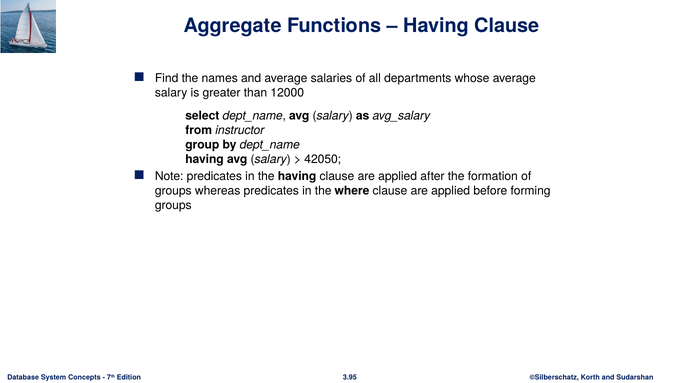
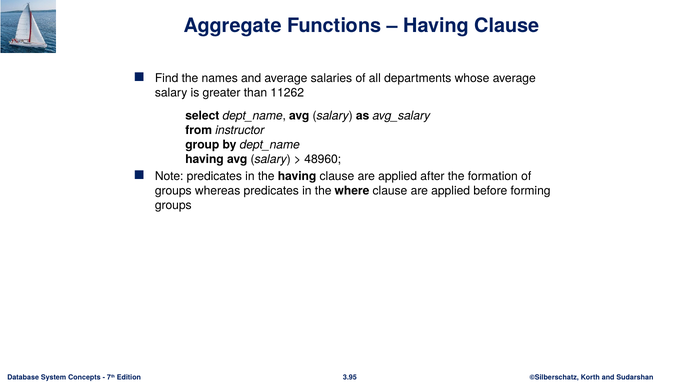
12000: 12000 -> 11262 (287, 92)
42050: 42050 -> 48960 (323, 159)
